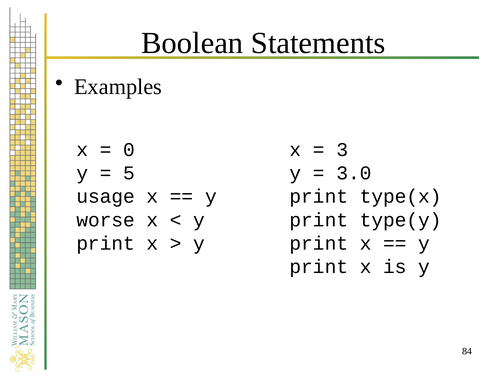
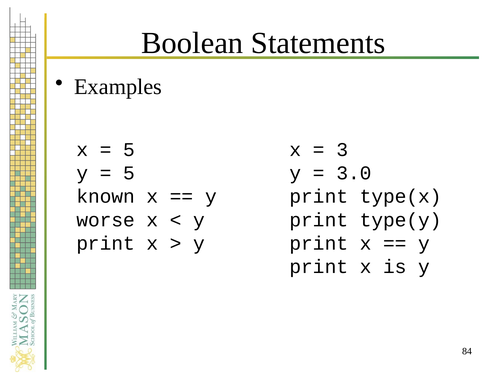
0: 0 -> 5 (129, 150)
usage: usage -> known (106, 197)
